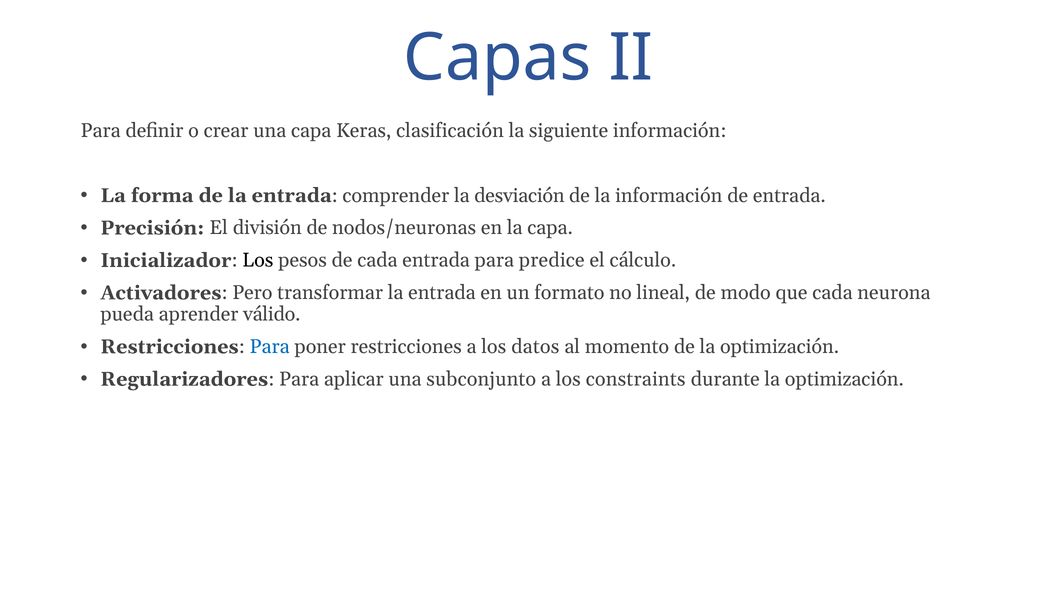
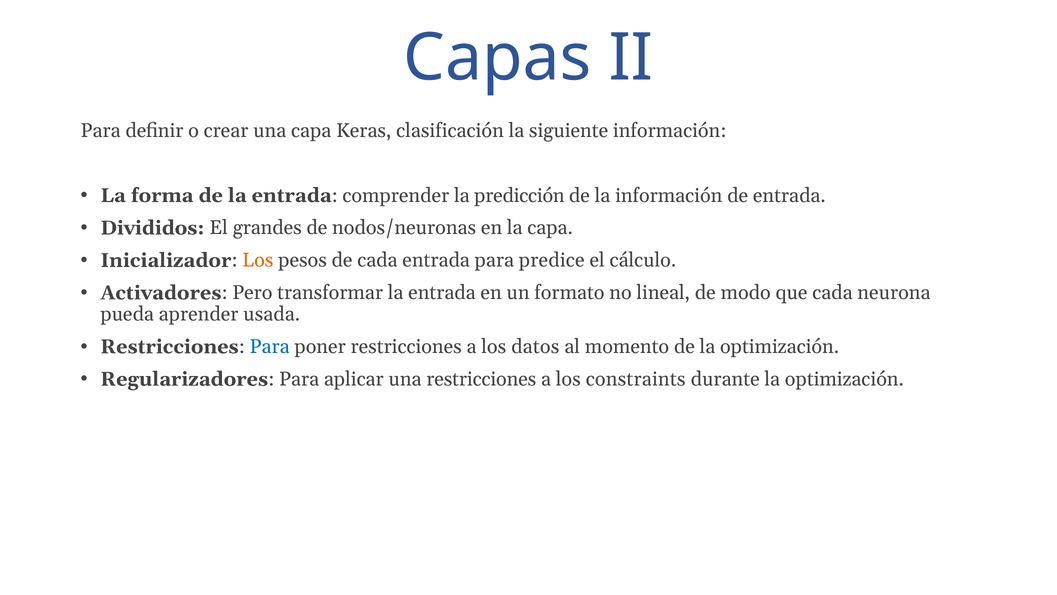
desviación: desviación -> predicción (519, 195)
Precisión: Precisión -> Divididos (152, 228)
división: división -> grandes (267, 228)
Los colour: black -> orange (258, 260)
válido: válido -> usada (272, 314)
una subconjunto: subconjunto -> restricciones (481, 379)
